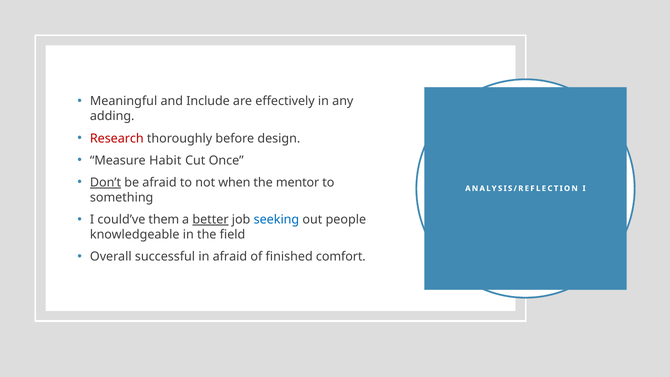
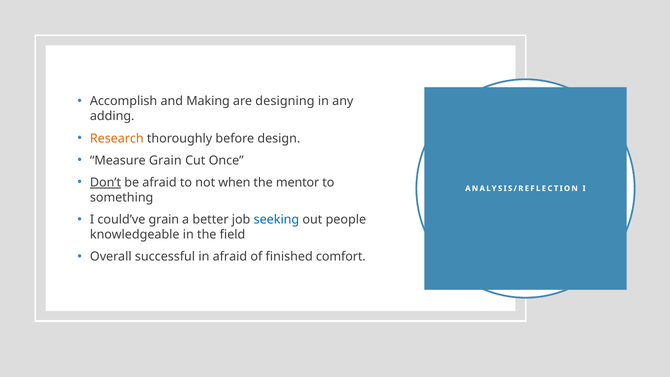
Meaningful: Meaningful -> Accomplish (124, 101)
Include: Include -> Making (208, 101)
effectively: effectively -> designing (285, 101)
Research colour: red -> orange (117, 138)
Measure Habit: Habit -> Grain (165, 160)
could’ve them: them -> grain (164, 220)
better underline: present -> none (210, 220)
